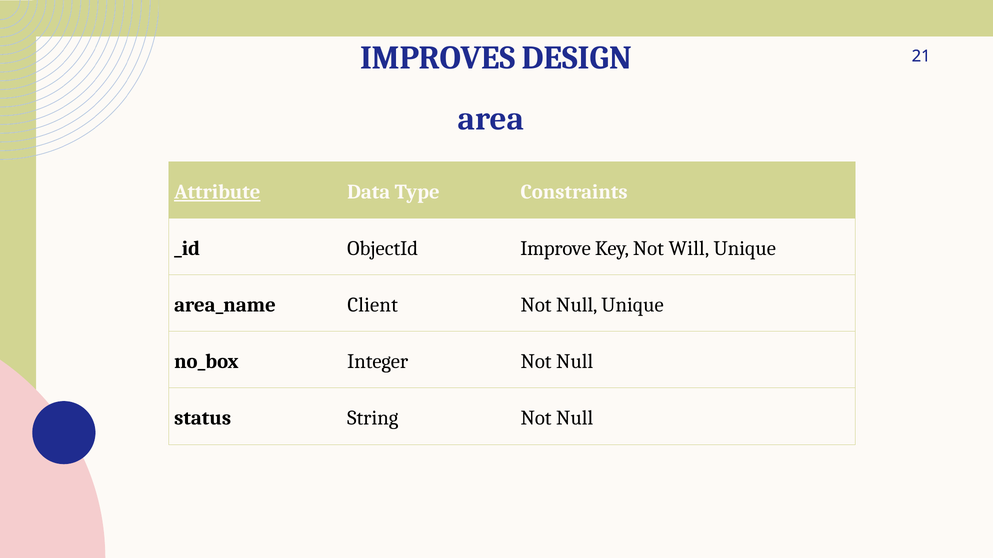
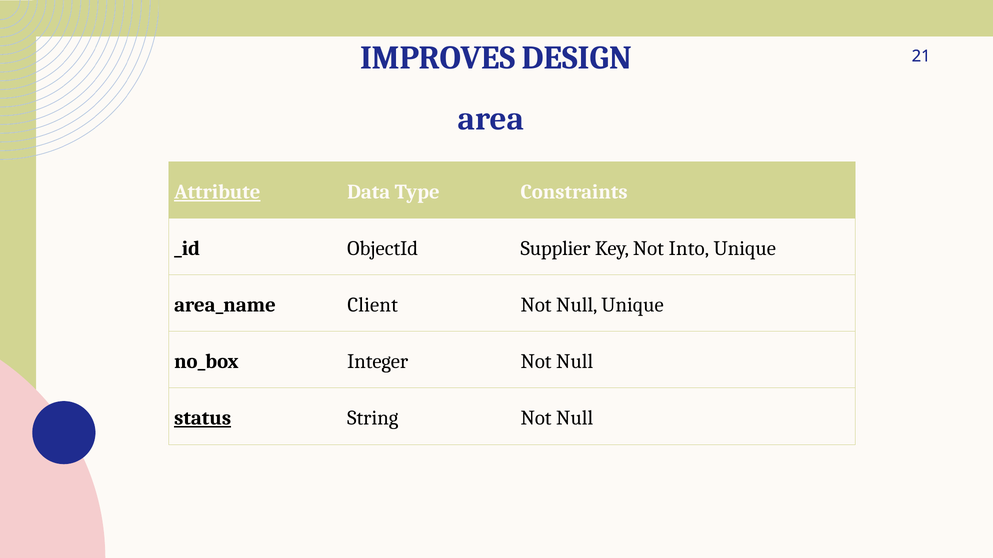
Improve: Improve -> Supplier (556, 249)
Will: Will -> Into (689, 249)
status underline: none -> present (203, 418)
